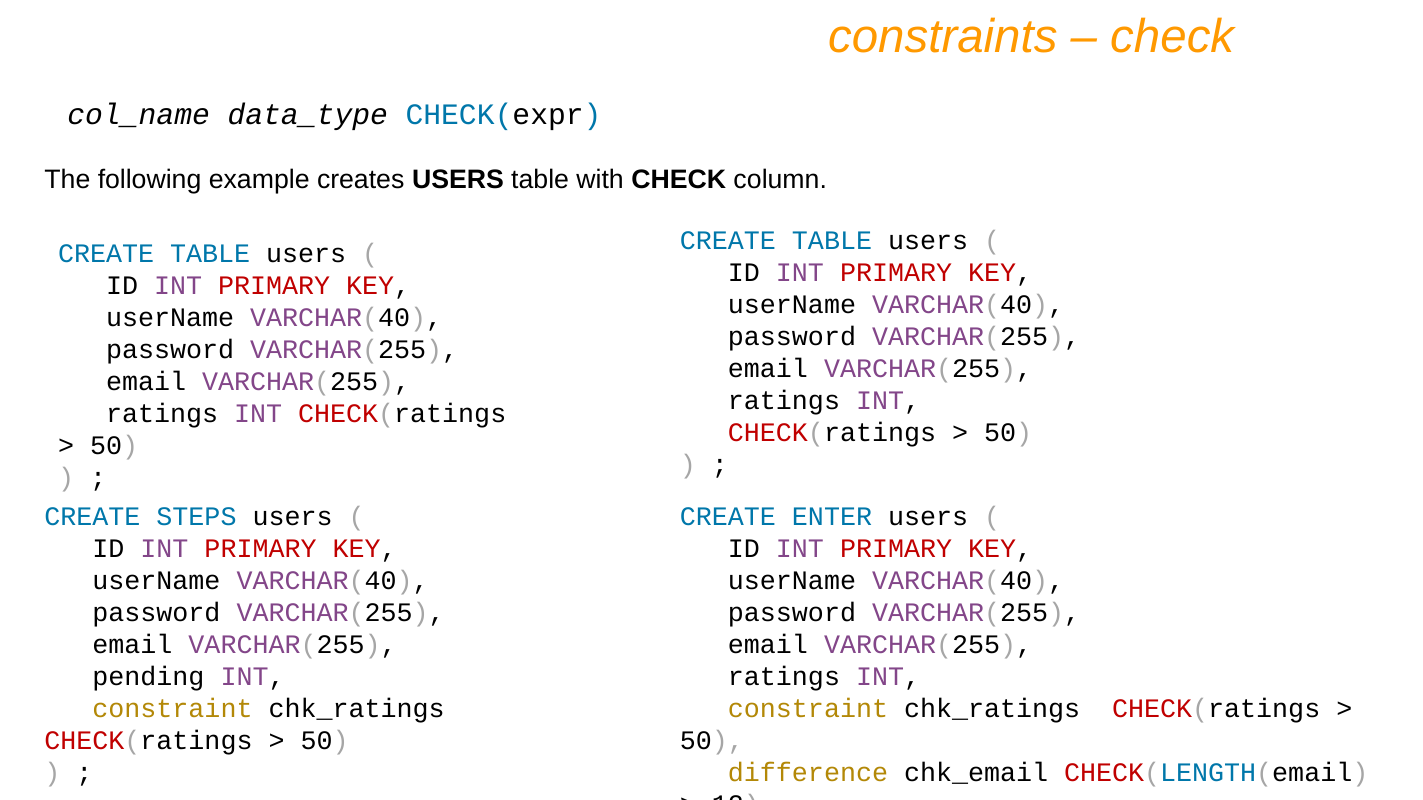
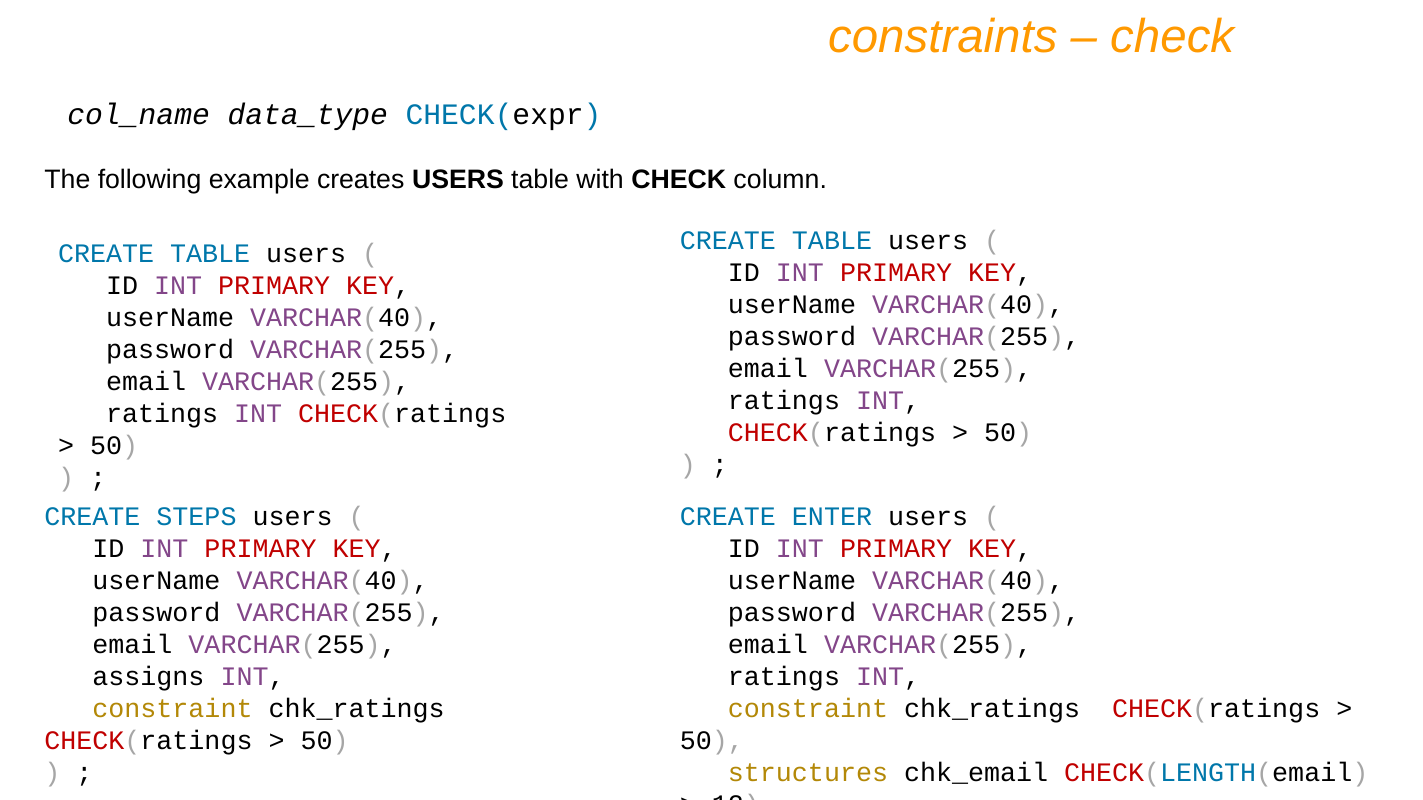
pending: pending -> assigns (148, 677)
difference: difference -> structures (808, 773)
